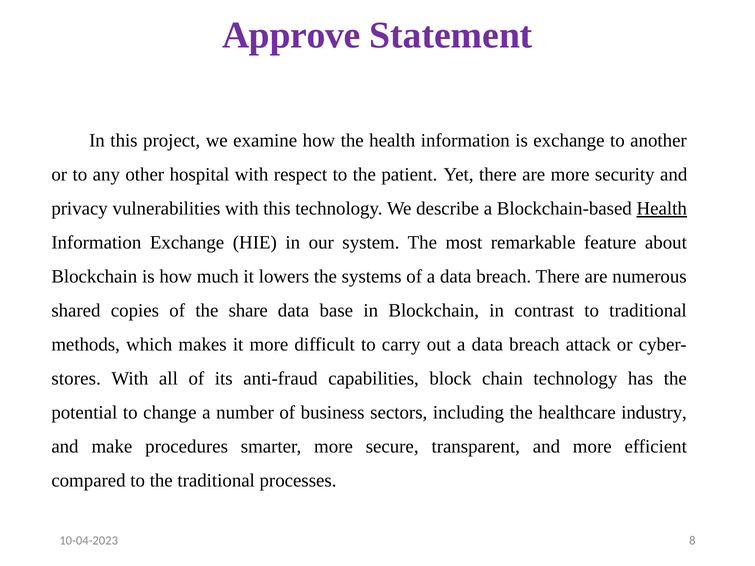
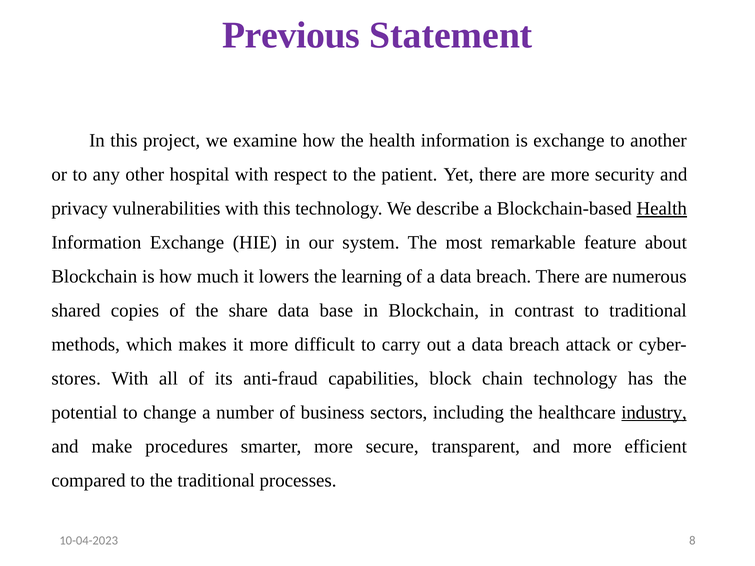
Approve: Approve -> Previous (291, 35)
systems: systems -> learning (372, 277)
industry underline: none -> present (654, 413)
